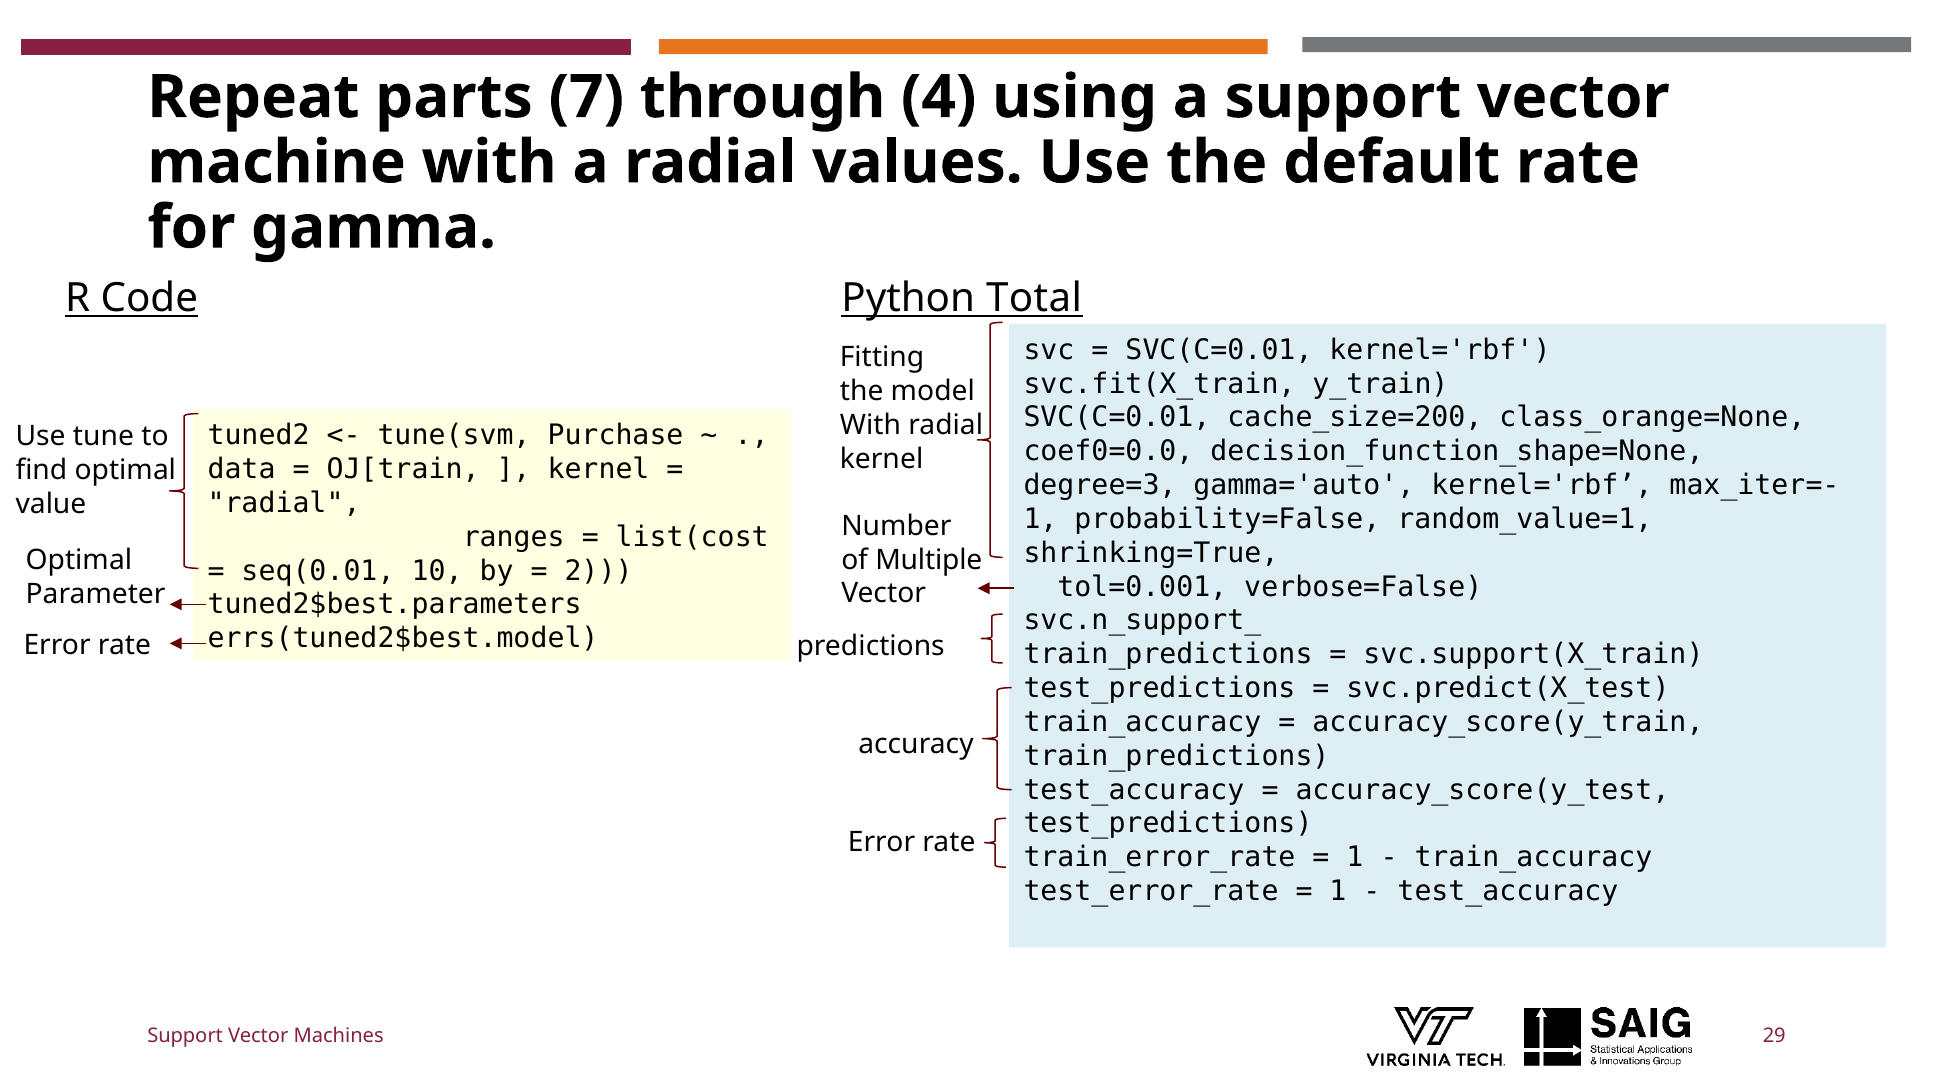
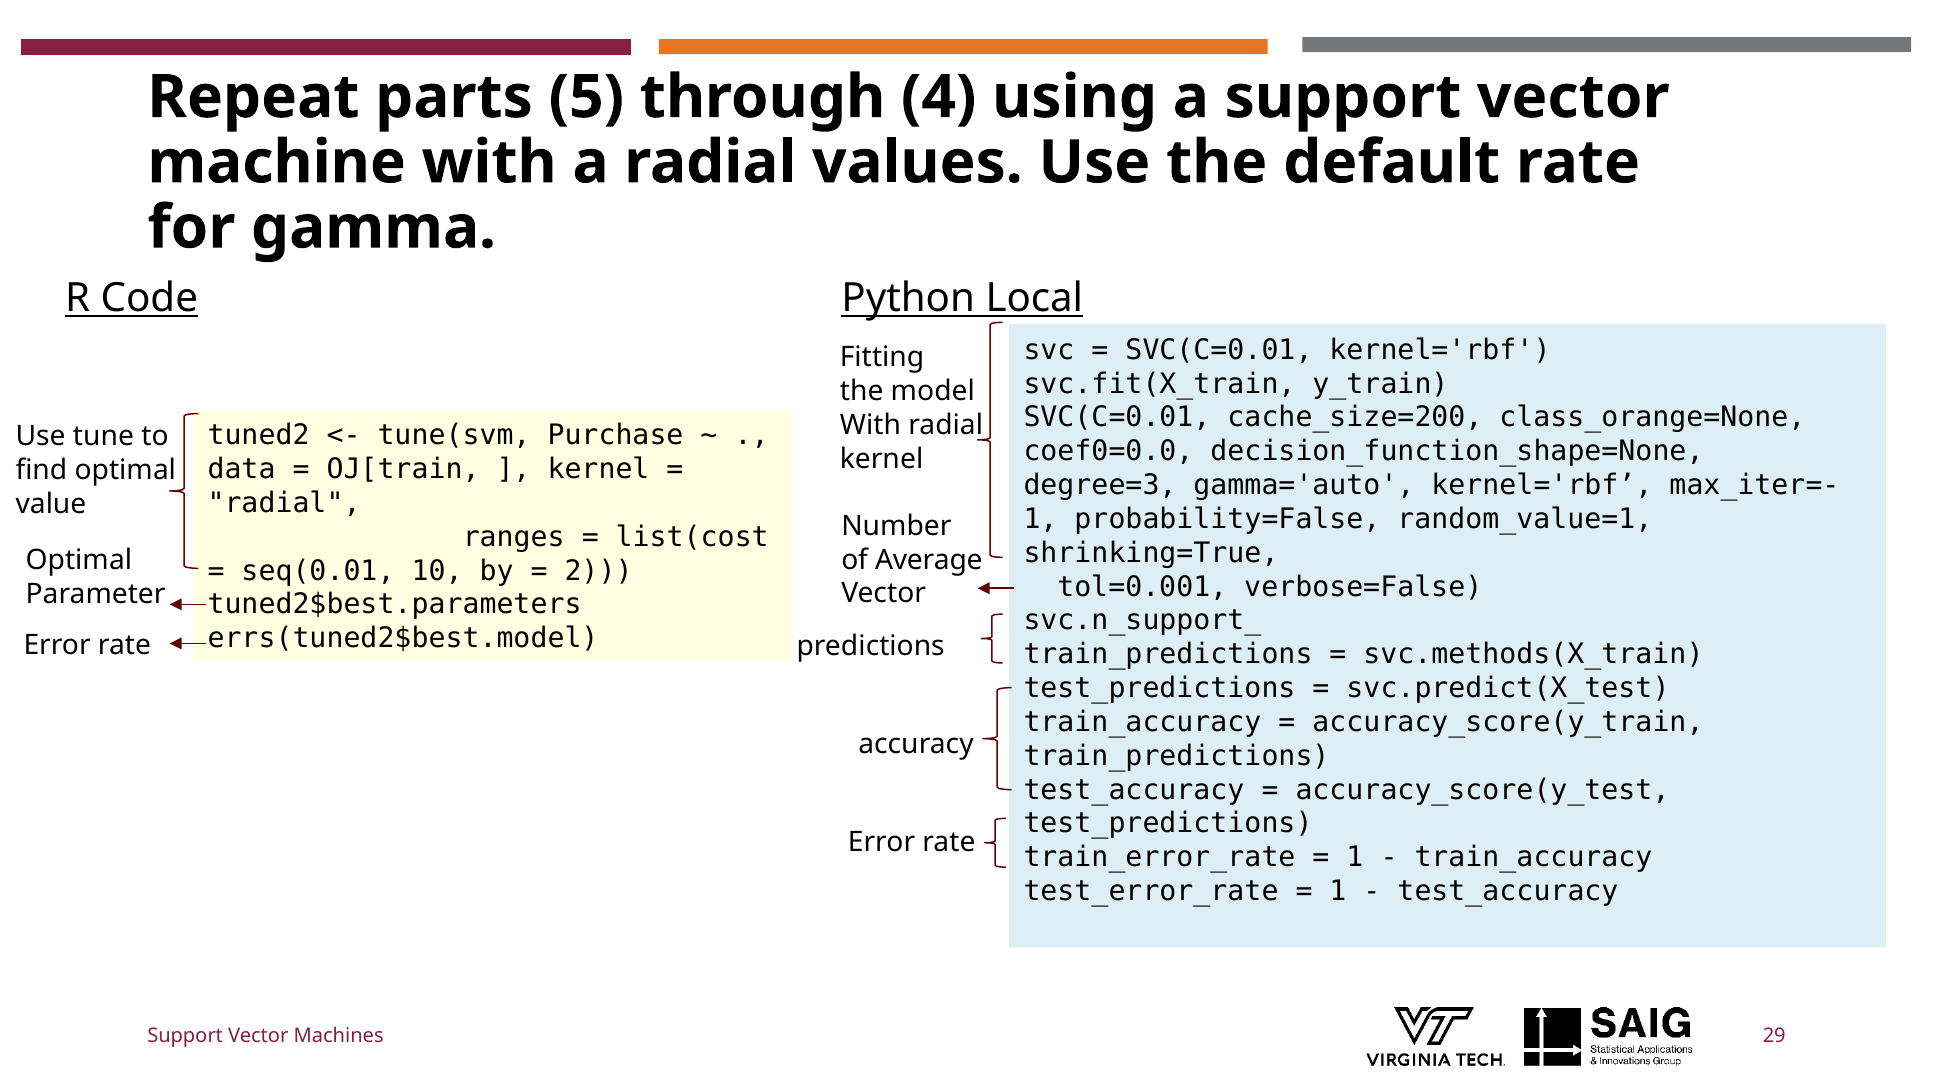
7: 7 -> 5 (586, 97)
Total: Total -> Local (1034, 298)
Multiple: Multiple -> Average (929, 560)
svc.support(X_train: svc.support(X_train -> svc.methods(X_train (1533, 655)
